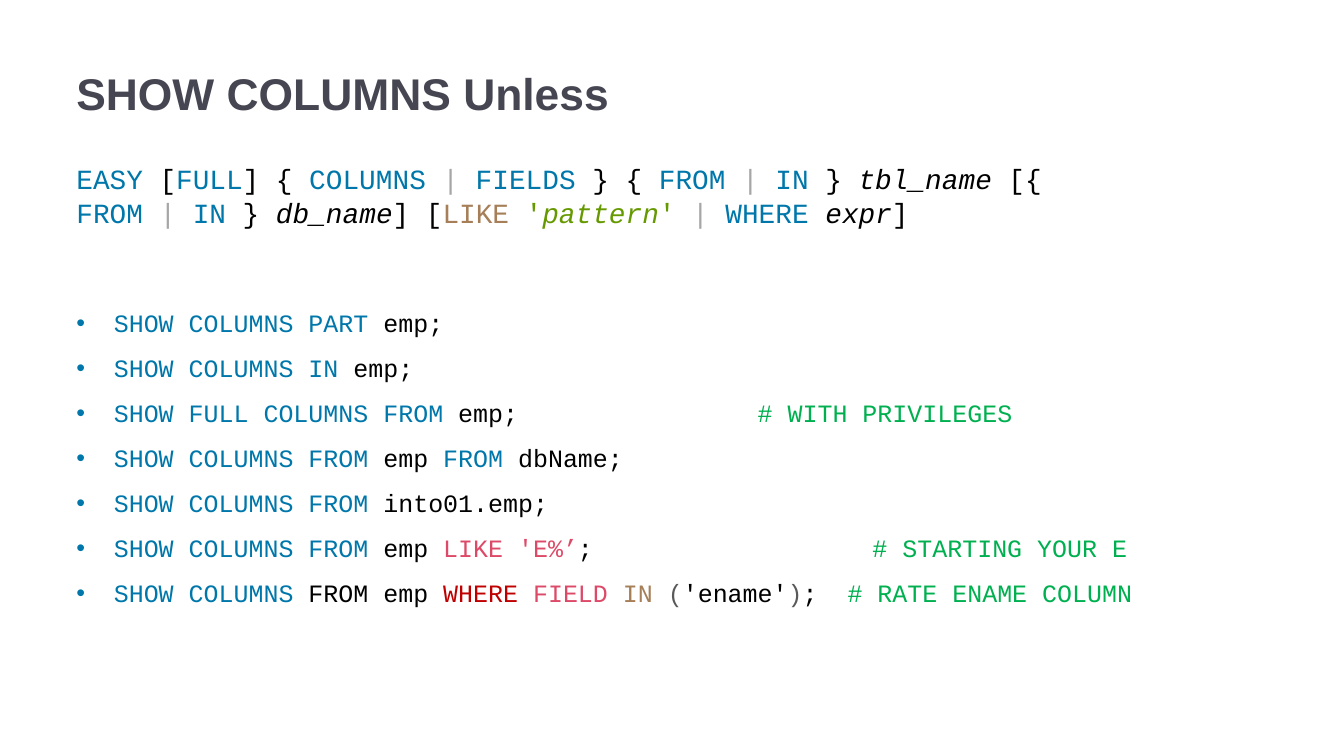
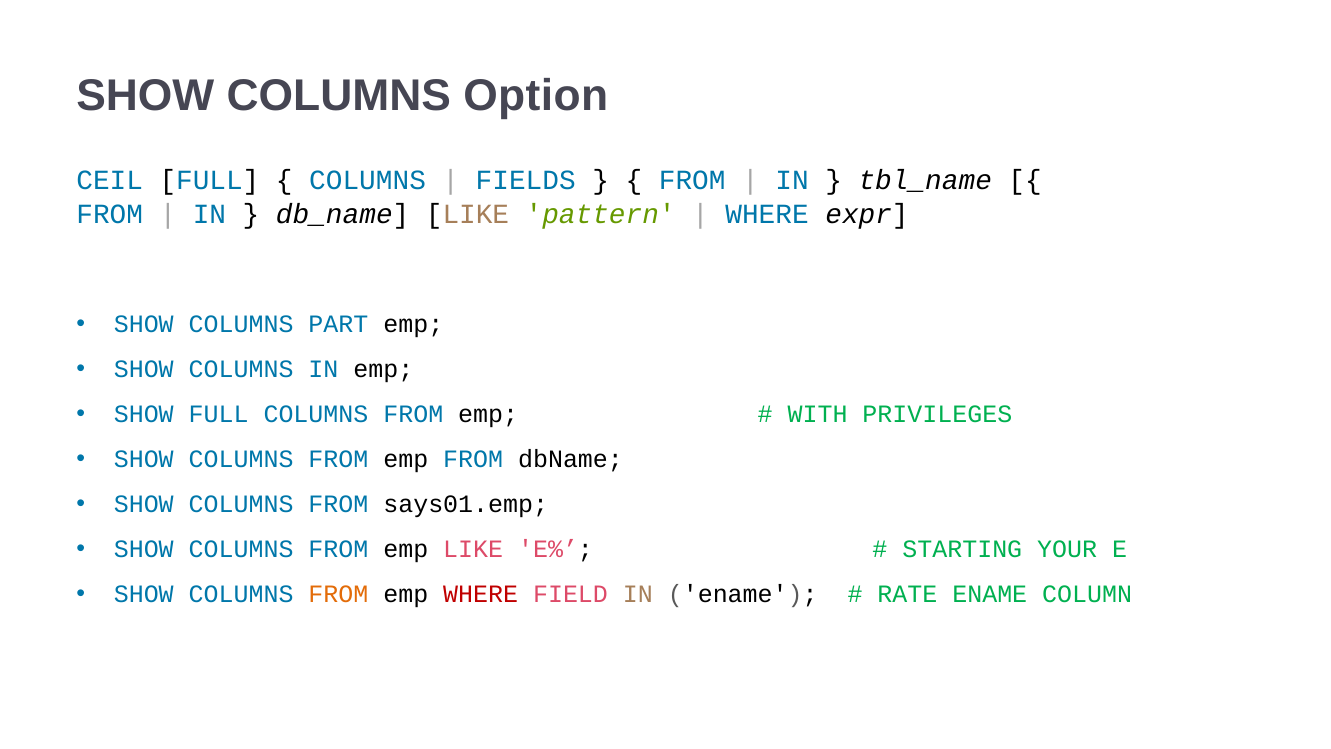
Unless: Unless -> Option (536, 96)
EASY: EASY -> CEIL (110, 181)
into01.emp: into01.emp -> says01.emp (466, 504)
FROM colour: black -> orange (338, 594)
